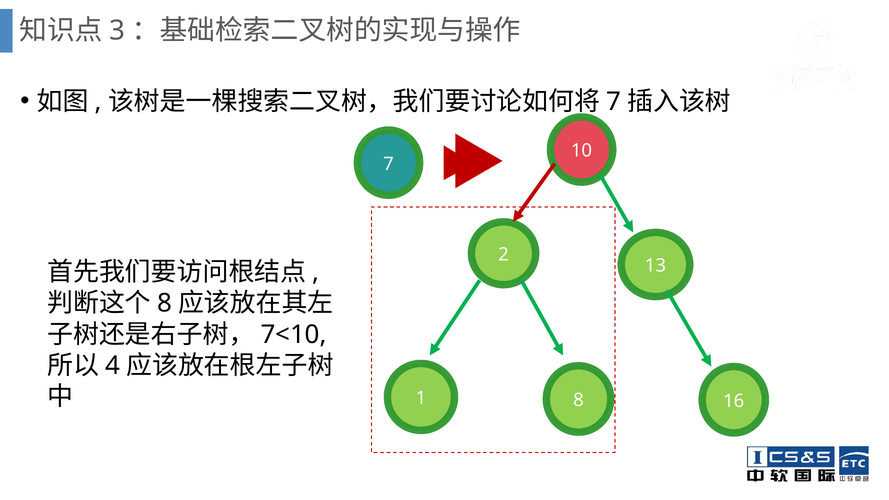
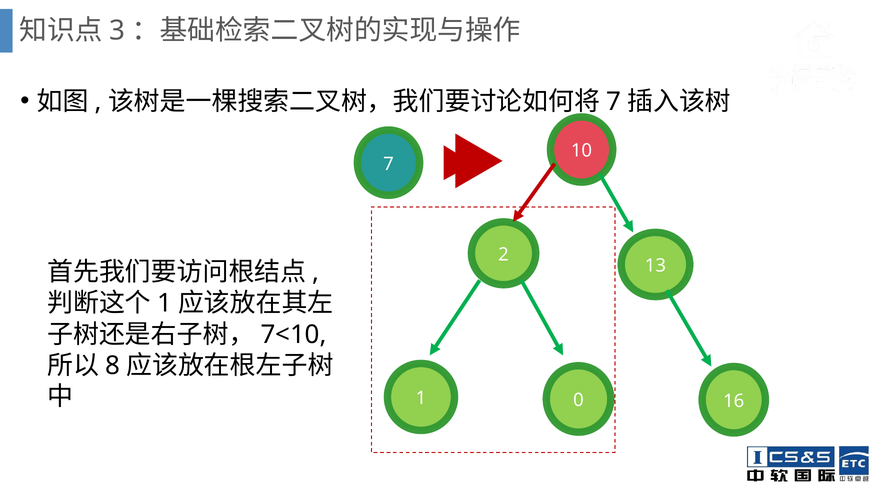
8: 8 -> 1 (164, 303)
4: 4 -> 8 (113, 366)
1 8: 8 -> 0 (579, 400)
